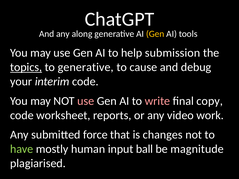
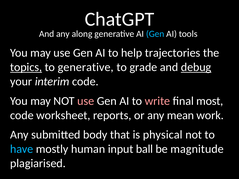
Gen colour: yellow -> light blue (155, 34)
submission: submission -> trajectories (173, 53)
cause: cause -> grade (143, 67)
debug underline: none -> present (196, 67)
copy: copy -> most (210, 101)
video: video -> mean (181, 116)
force: force -> body (95, 135)
changes: changes -> physical (163, 135)
have colour: light green -> light blue (22, 149)
